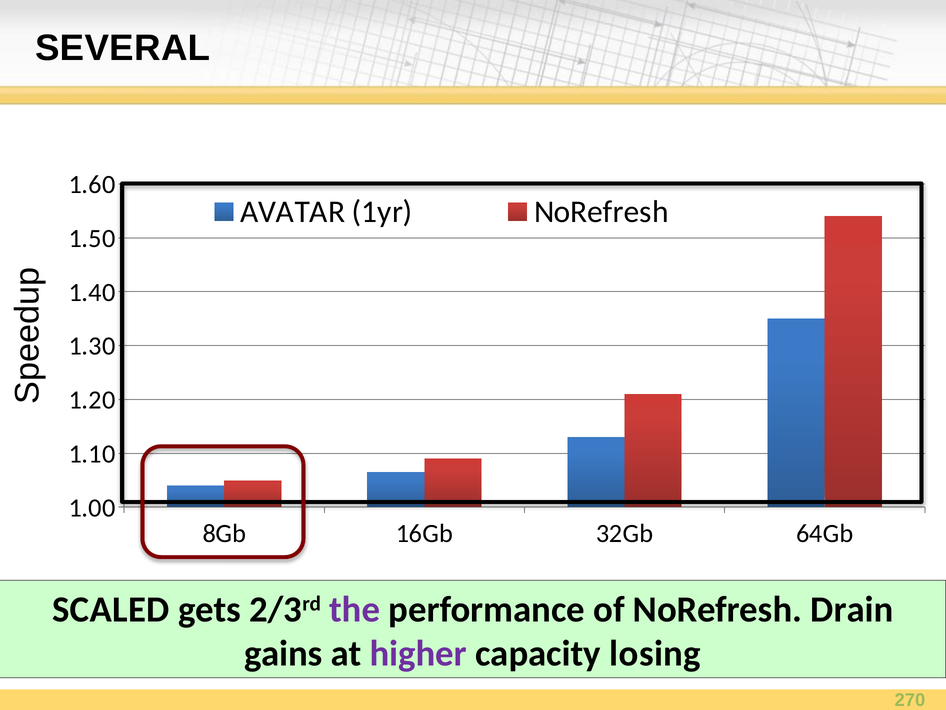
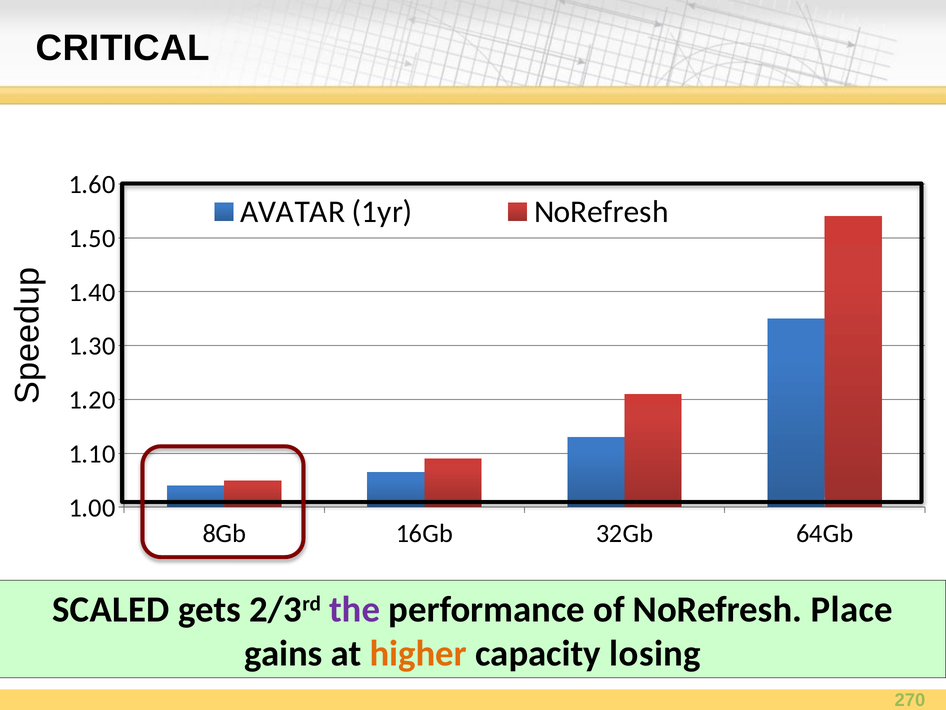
SEVERAL: SEVERAL -> CRITICAL (123, 48)
Drain: Drain -> Place (852, 609)
higher colour: purple -> orange (418, 653)
